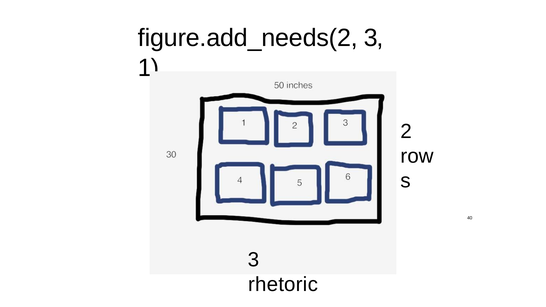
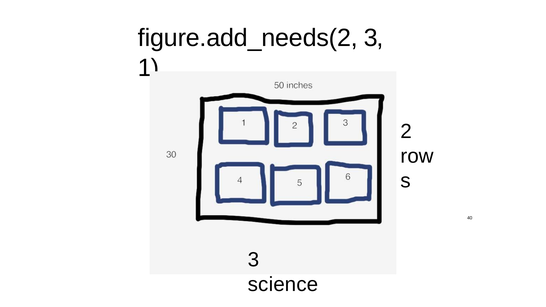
rhetoric: rhetoric -> science (283, 285)
